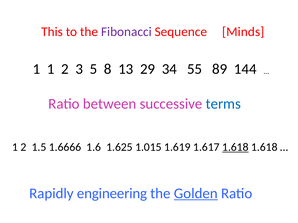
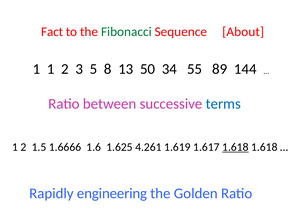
This: This -> Fact (52, 32)
Fibonacci colour: purple -> green (126, 32)
Minds: Minds -> About (243, 32)
29: 29 -> 50 (148, 69)
1.015: 1.015 -> 4.261 (148, 147)
Golden underline: present -> none (196, 194)
